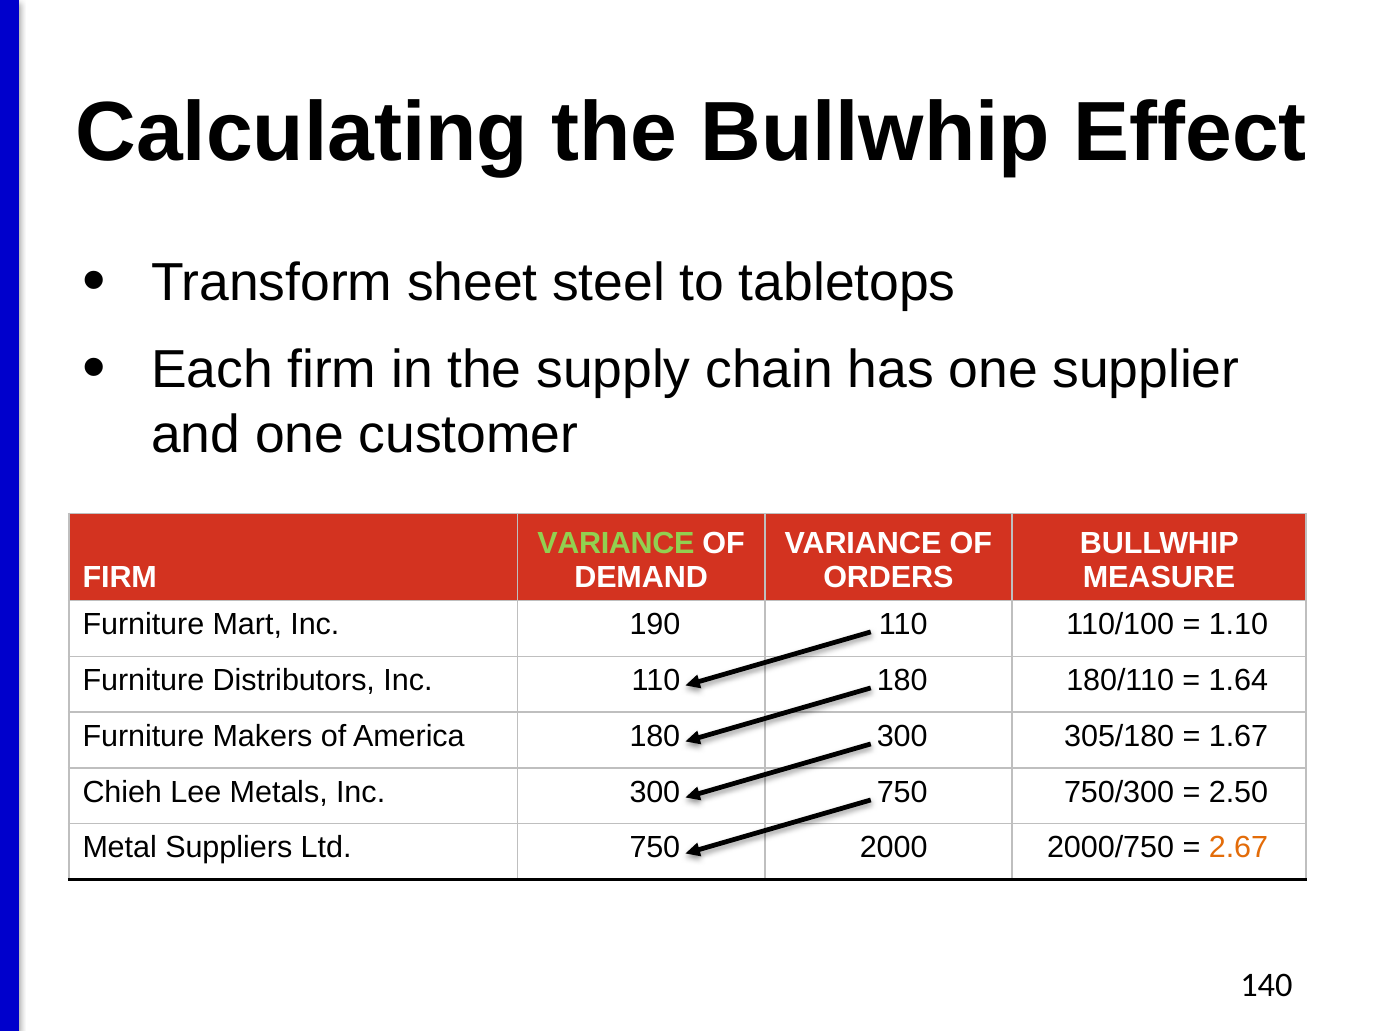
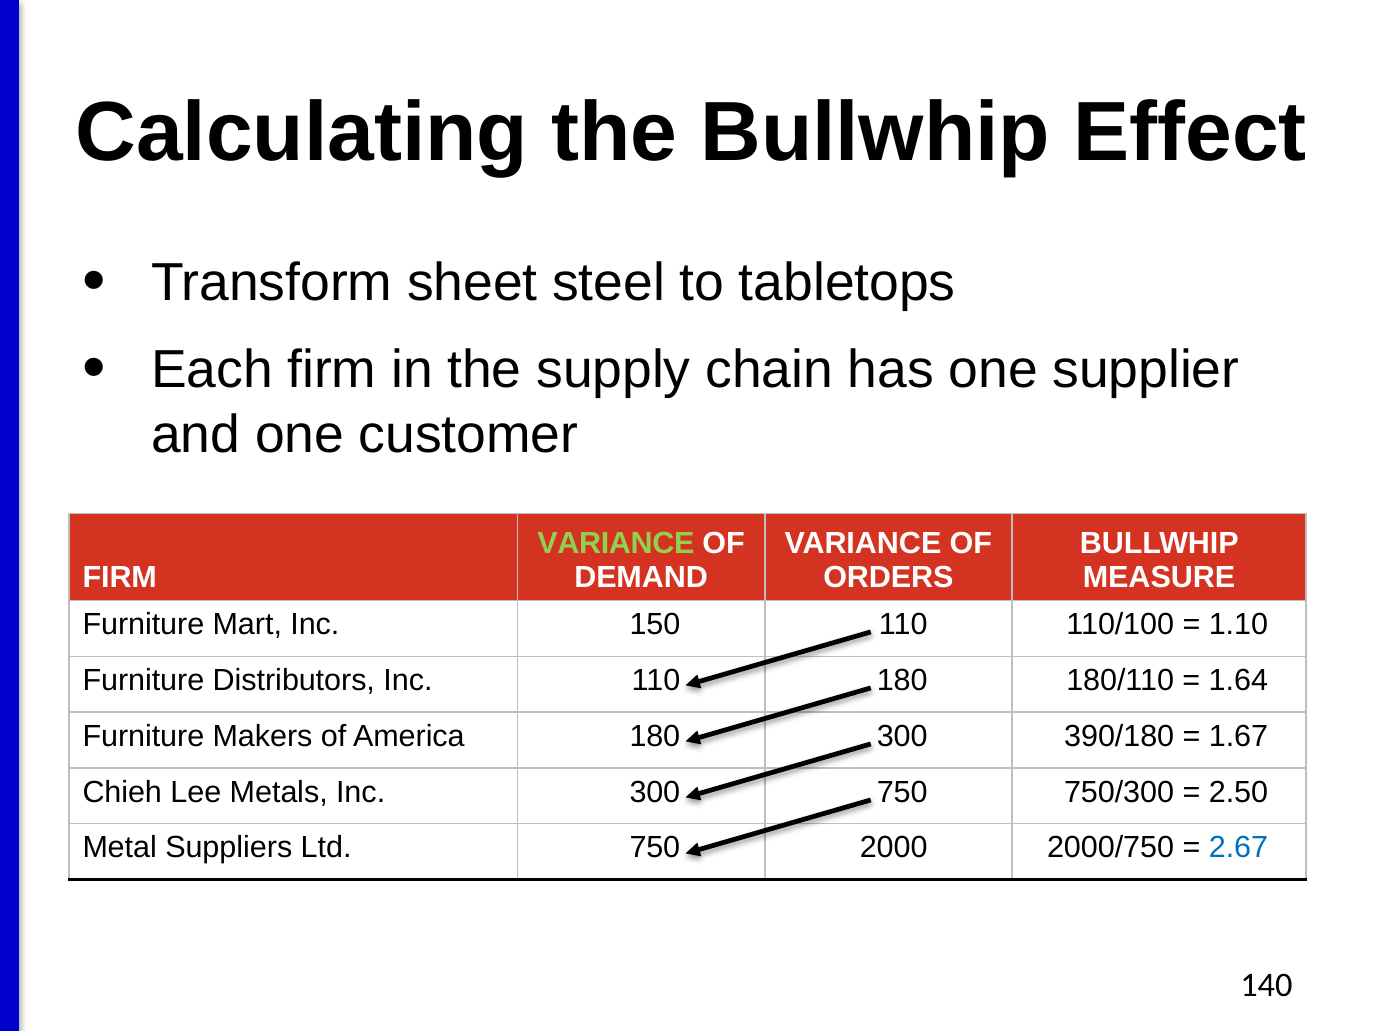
190: 190 -> 150 (655, 625)
305/180: 305/180 -> 390/180 (1119, 737)
2.67 colour: orange -> blue (1238, 848)
